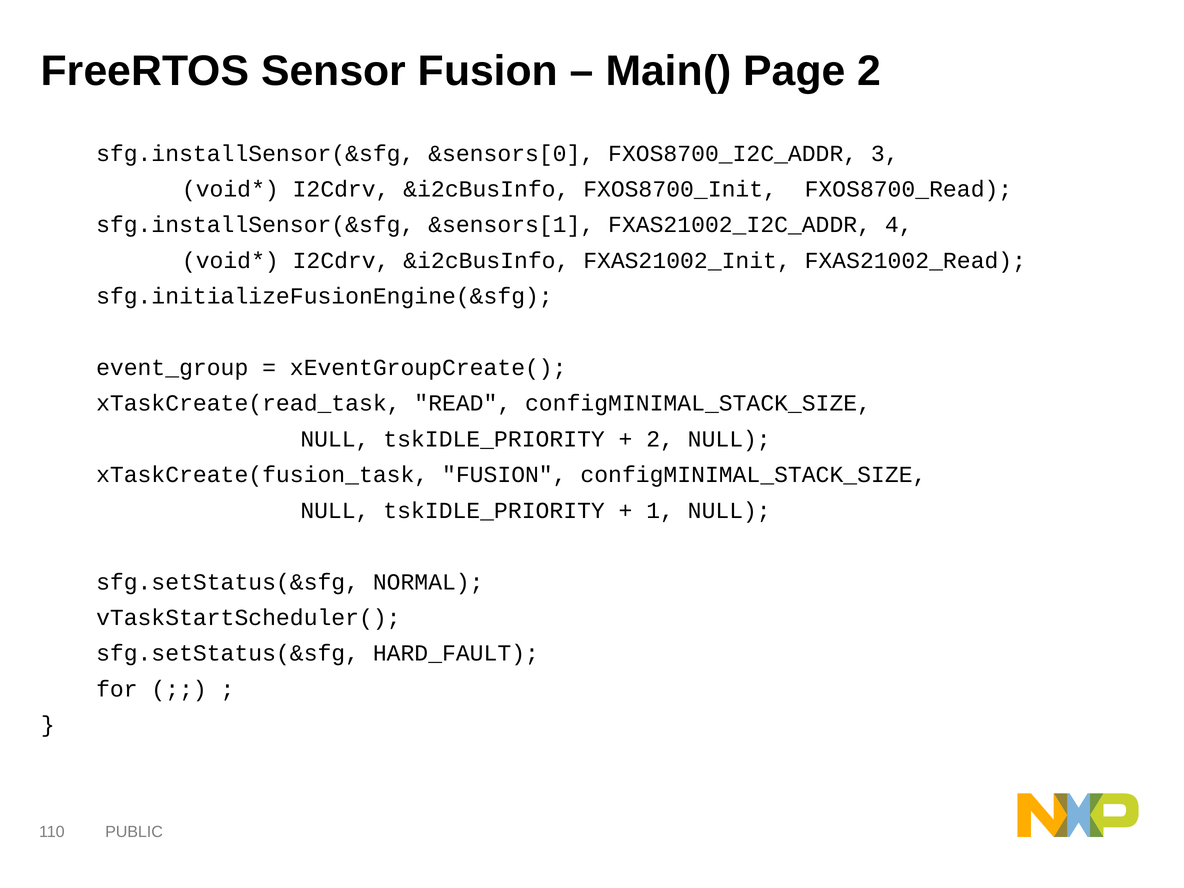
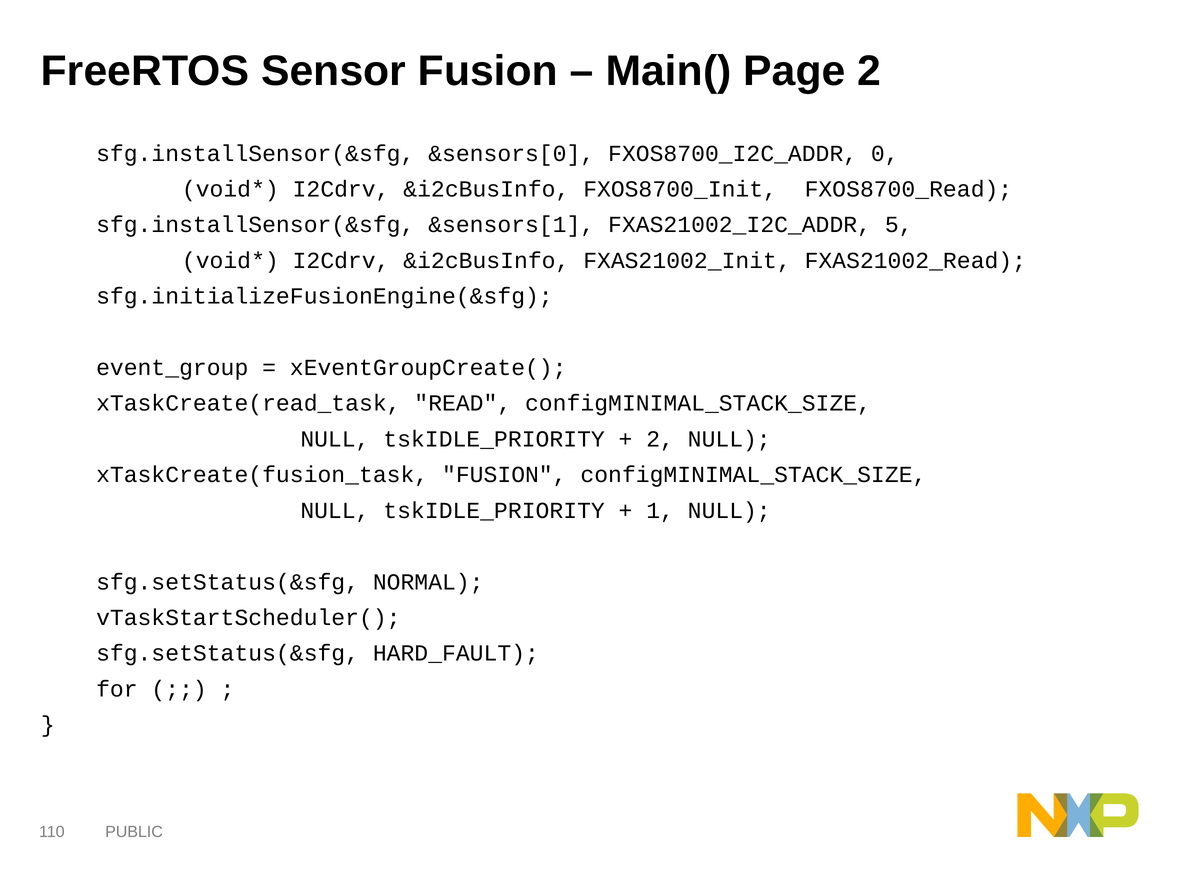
3: 3 -> 0 (885, 153)
4: 4 -> 5 (899, 225)
